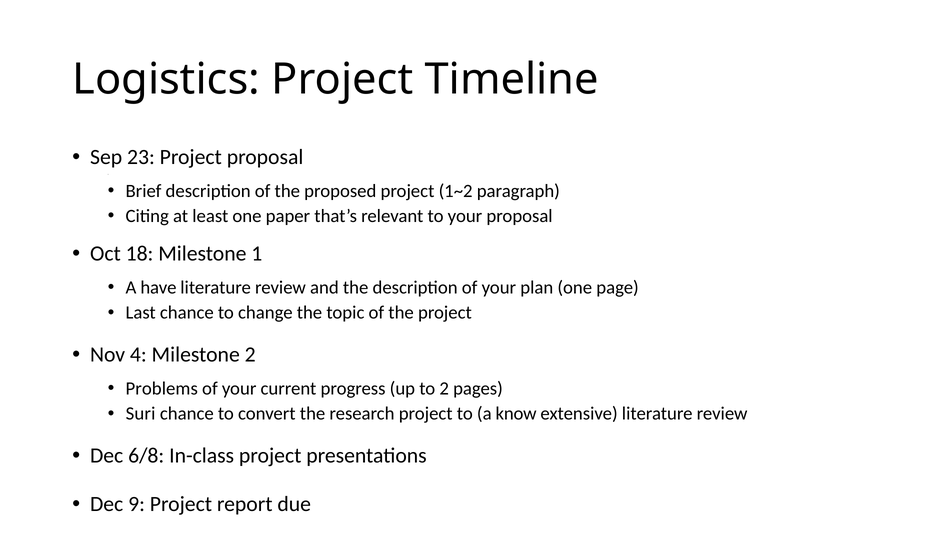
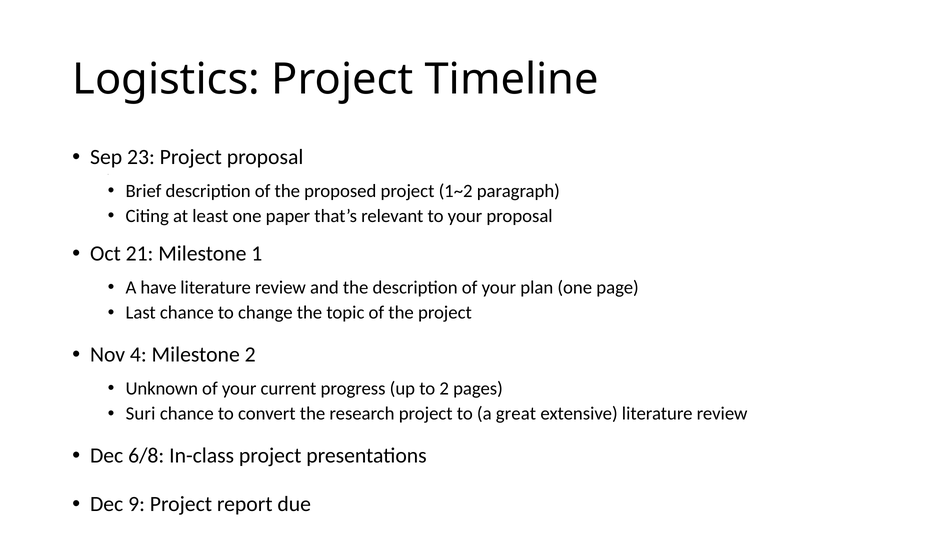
18: 18 -> 21 (140, 254)
Problems: Problems -> Unknown (162, 389)
know: know -> great (516, 414)
